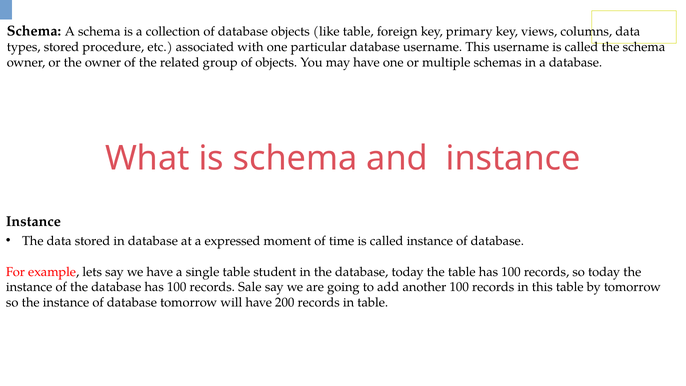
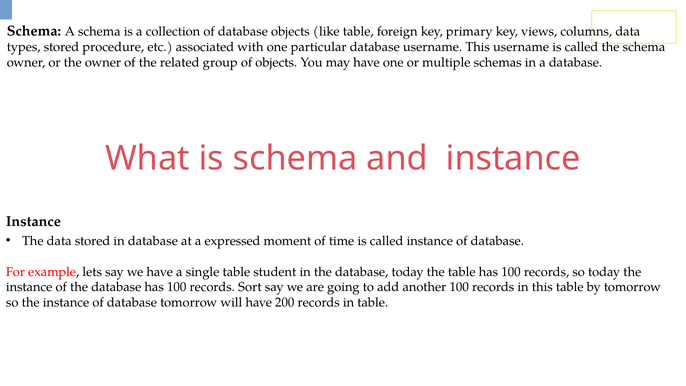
Sale: Sale -> Sort (250, 287)
